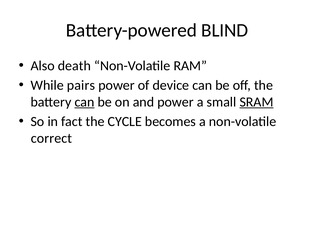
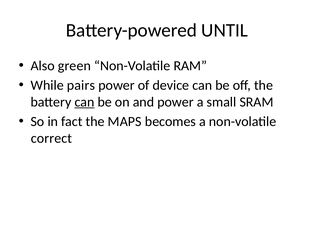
BLIND: BLIND -> UNTIL (225, 30)
death: death -> green (74, 66)
SRAM underline: present -> none (257, 102)
CYCLE: CYCLE -> MAPS (125, 122)
